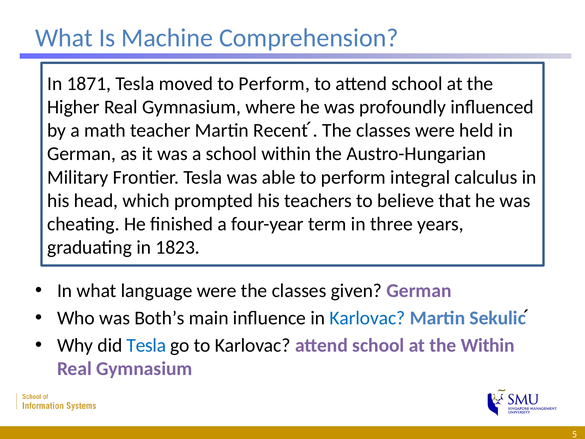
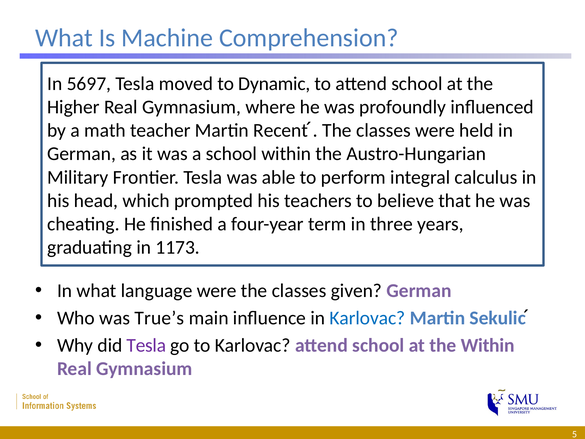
1871: 1871 -> 5697 (89, 84)
moved to Perform: Perform -> Dynamic (274, 84)
1823: 1823 -> 1173 (178, 247)
Both’s: Both’s -> True’s (159, 318)
Tesla colour: blue -> purple (146, 345)
